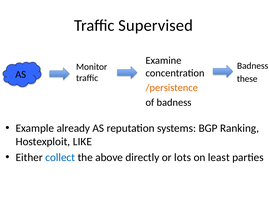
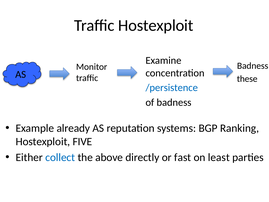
Traffic Supervised: Supervised -> Hostexploit (156, 25)
/persistence colour: orange -> blue (172, 88)
LIKE: LIKE -> FIVE (82, 141)
lots: lots -> fast (183, 157)
